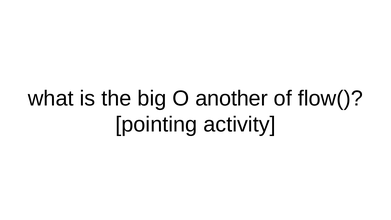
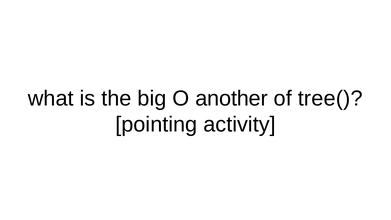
flow(: flow( -> tree( (330, 98)
